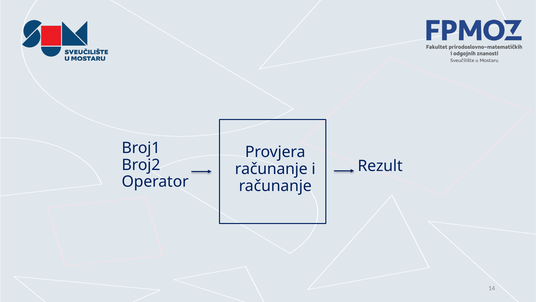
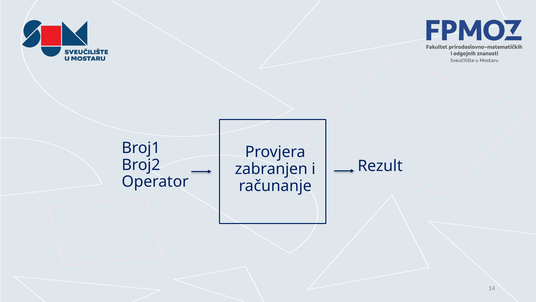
računanje: računanje -> zabranjen (271, 169)
